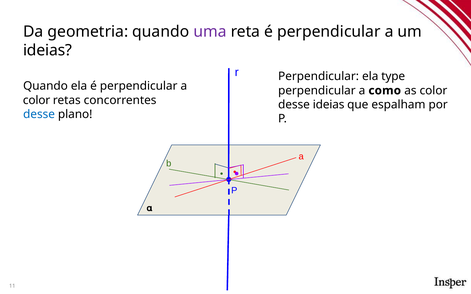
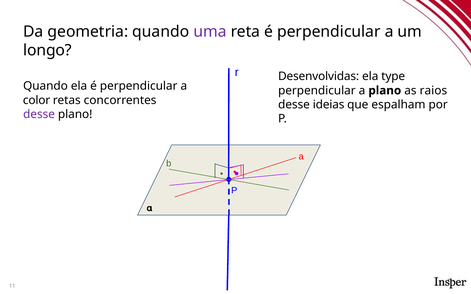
ideias: ideias -> longo (47, 50)
Perpendicular: Perpendicular -> Desenvolvidas (319, 76)
a como: como -> plano (385, 91)
as color: color -> raios (433, 91)
desse colour: blue -> purple (39, 114)
